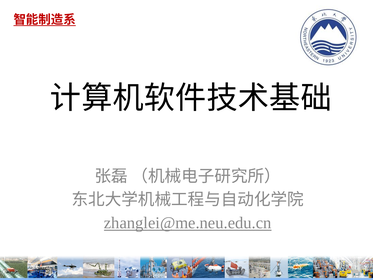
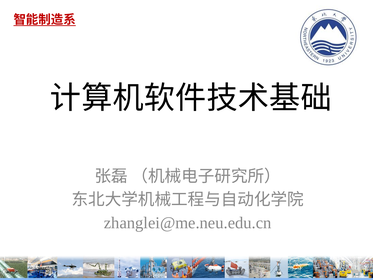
zhanglei@me.neu.edu.cn underline: present -> none (188, 223)
